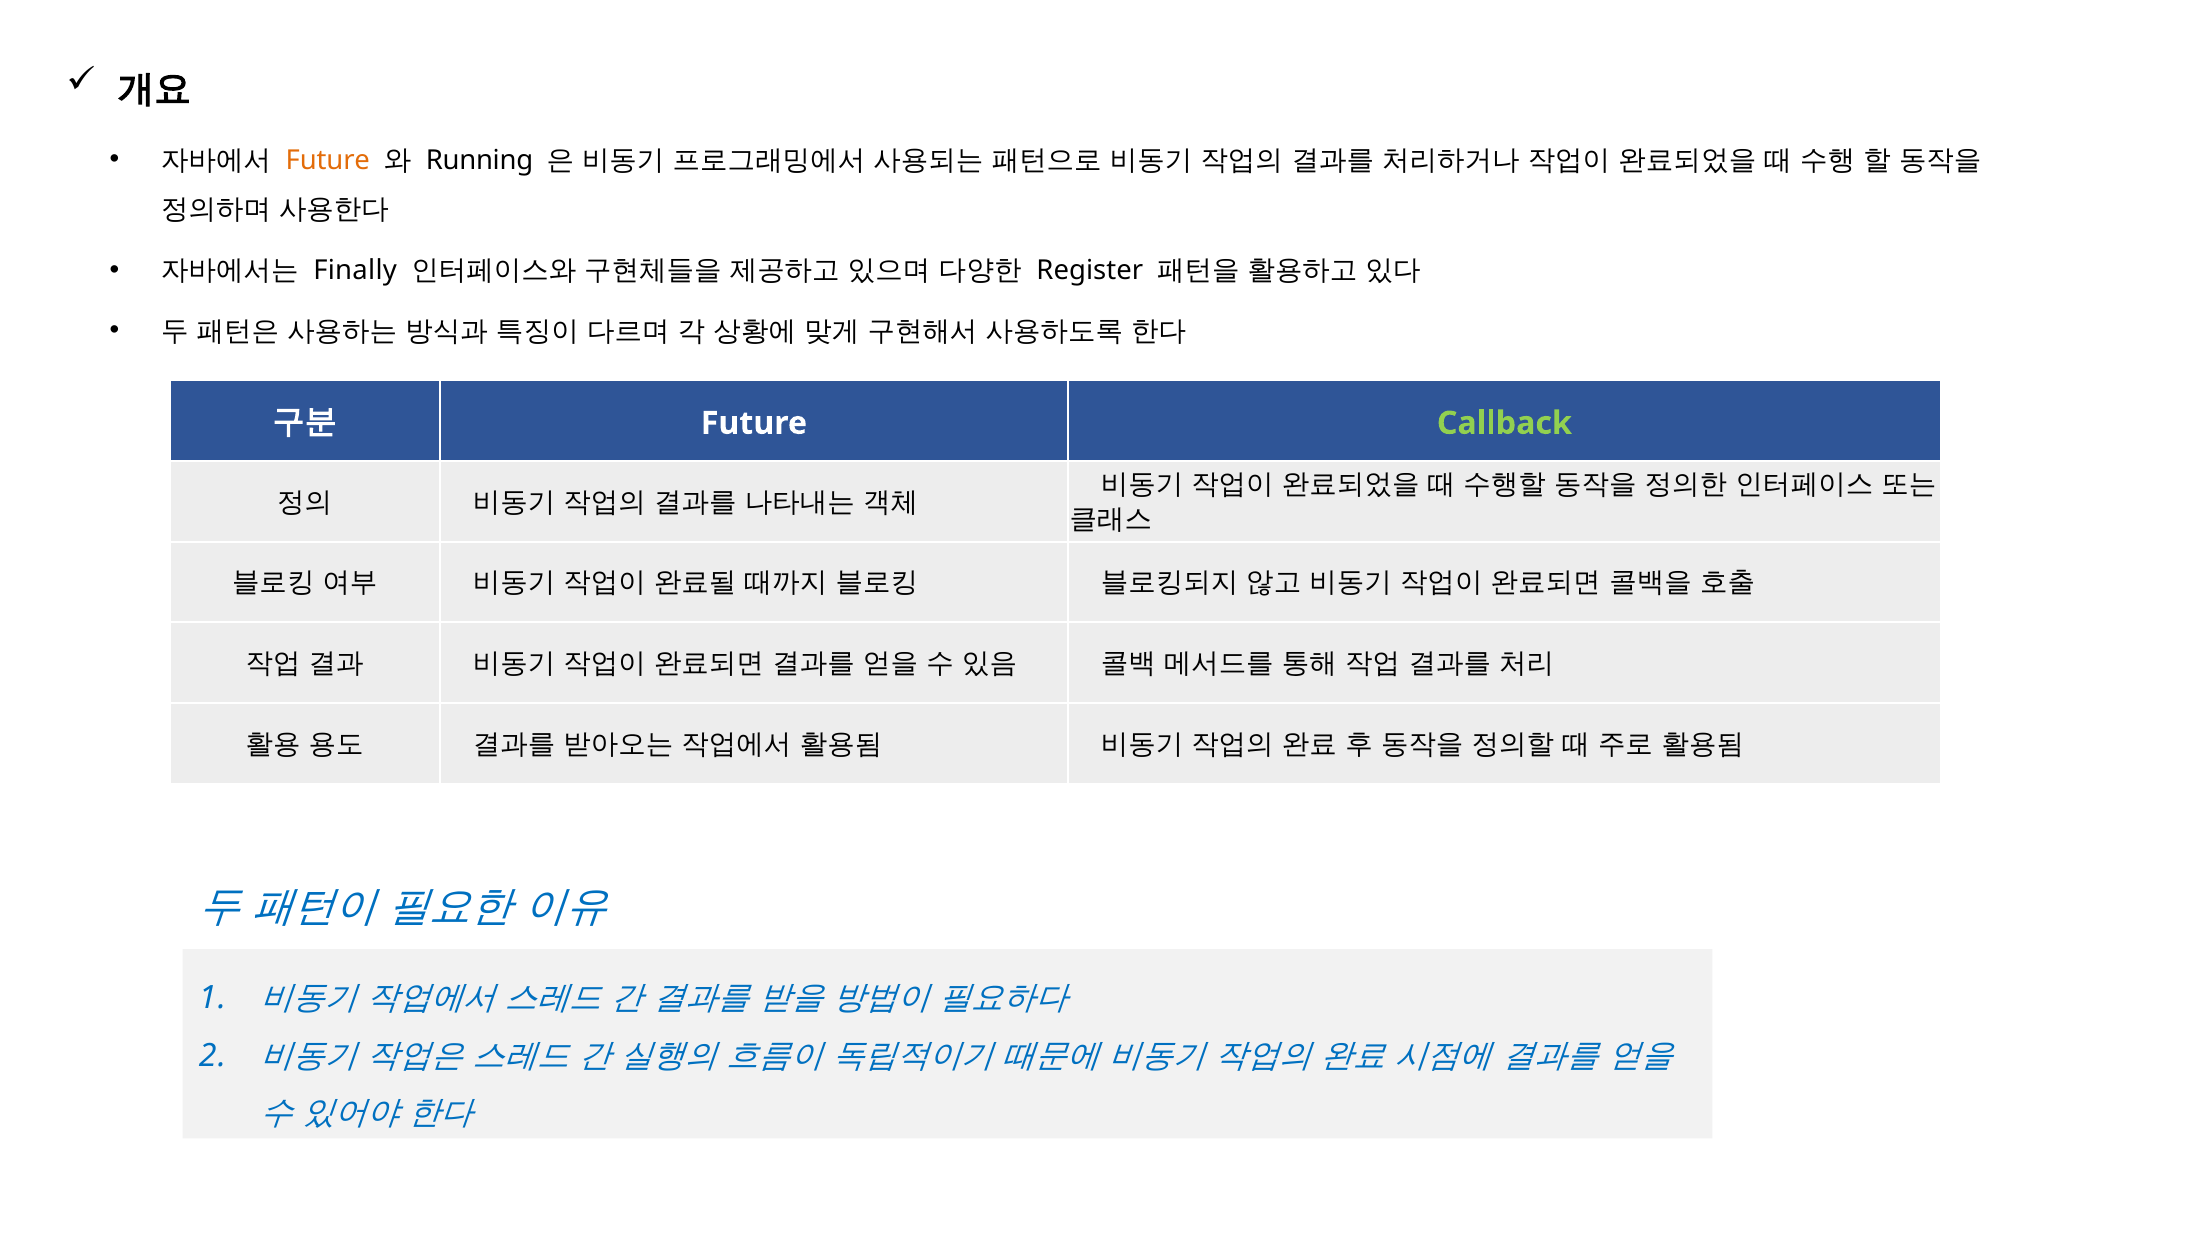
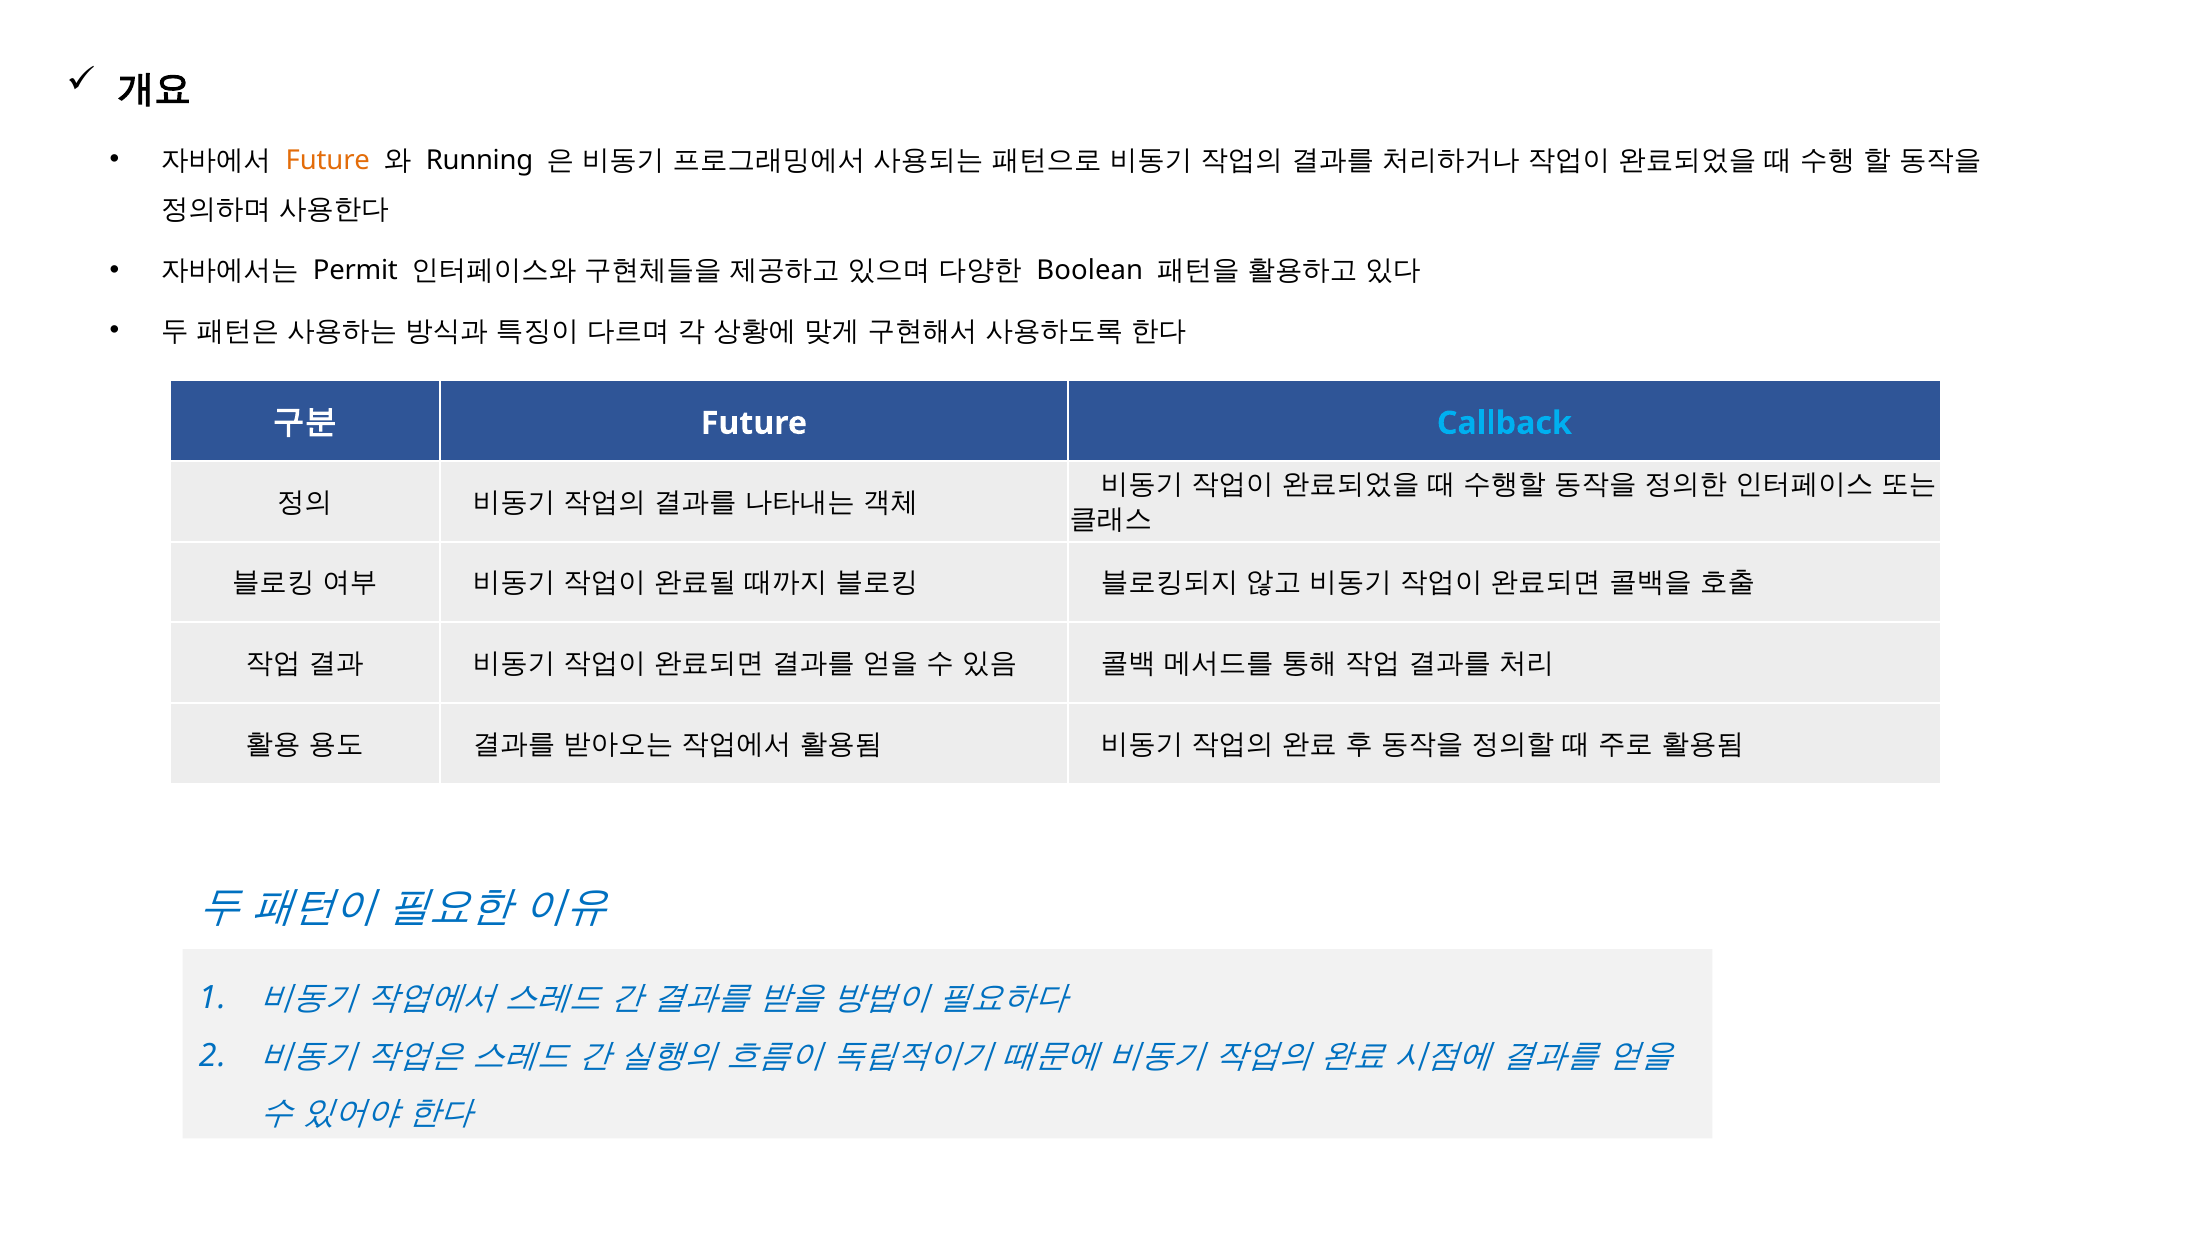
Finally: Finally -> Permit (355, 271)
Register: Register -> Boolean (1090, 271)
Callback colour: light green -> light blue (1504, 423)
